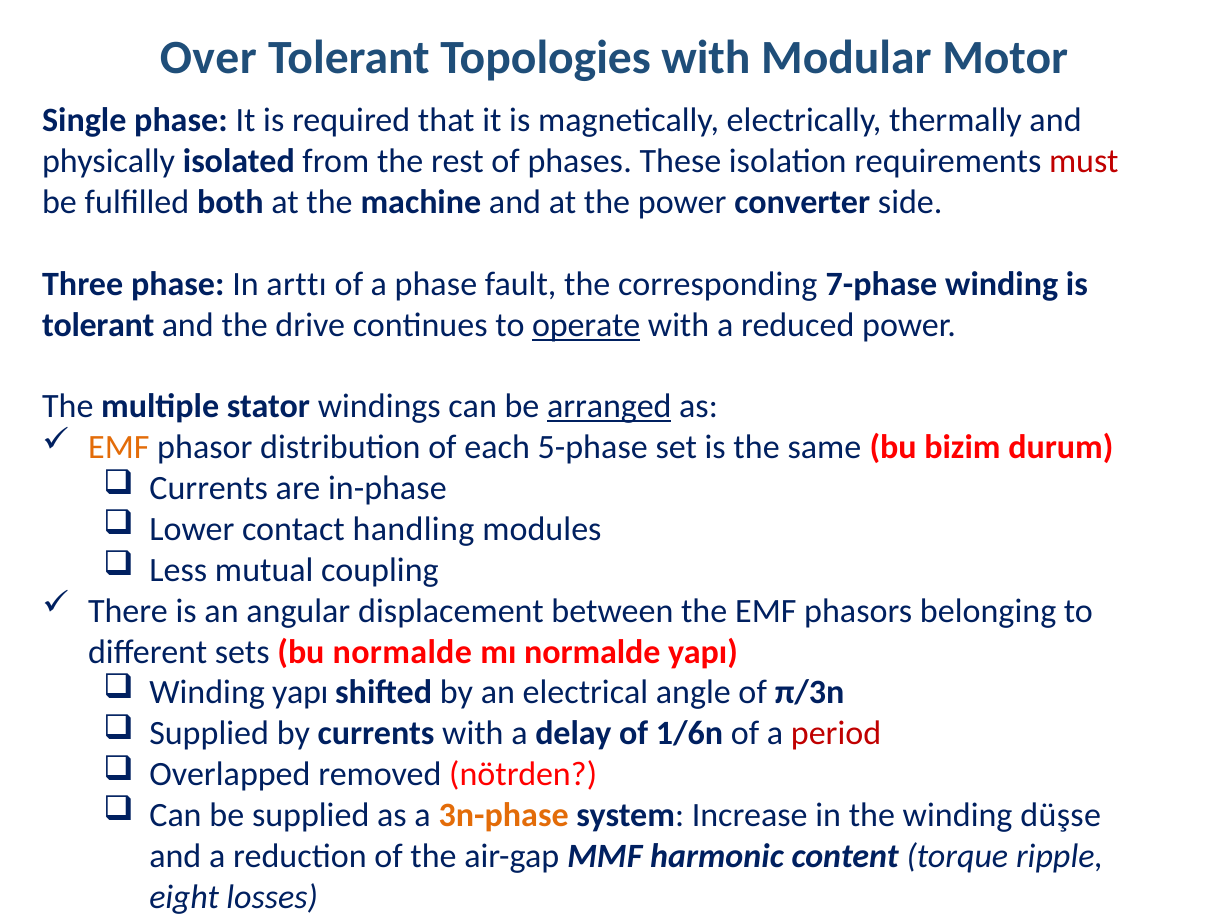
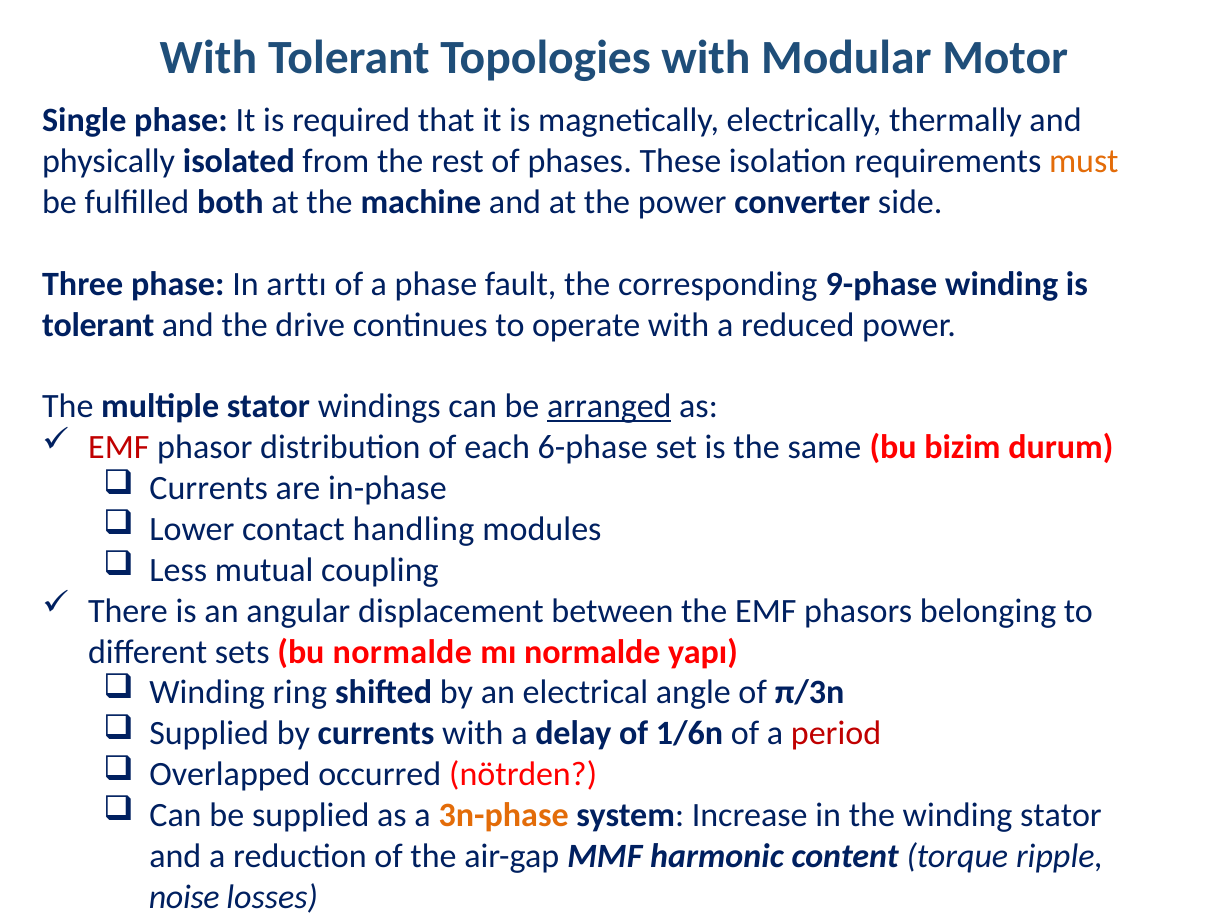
Over: Over -> With (208, 58)
must colour: red -> orange (1084, 161)
7-phase: 7-phase -> 9-phase (881, 284)
operate underline: present -> none (586, 325)
EMF colour: orange -> red (119, 447)
5-phase: 5-phase -> 6-phase (593, 447)
Winding yapı: yapı -> ring (300, 692)
removed: removed -> occurred (380, 774)
winding düşse: düşse -> stator (1061, 815)
eight: eight -> noise (184, 897)
